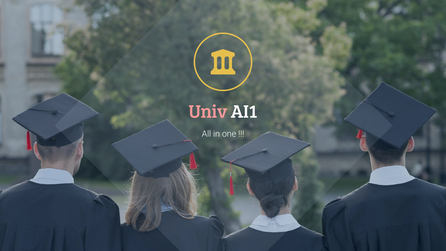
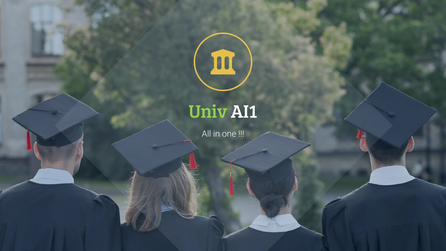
Univ colour: pink -> light green (208, 112)
